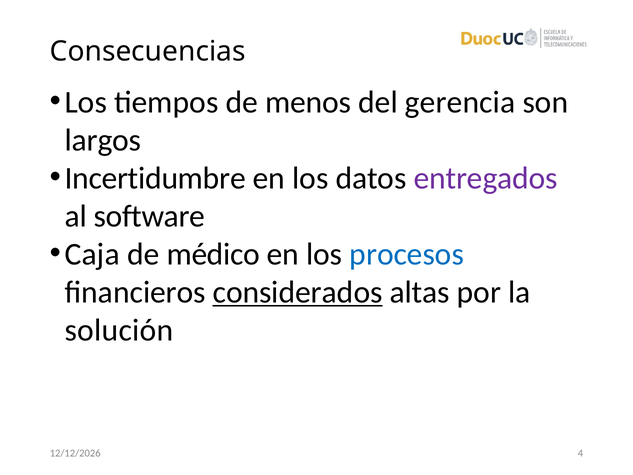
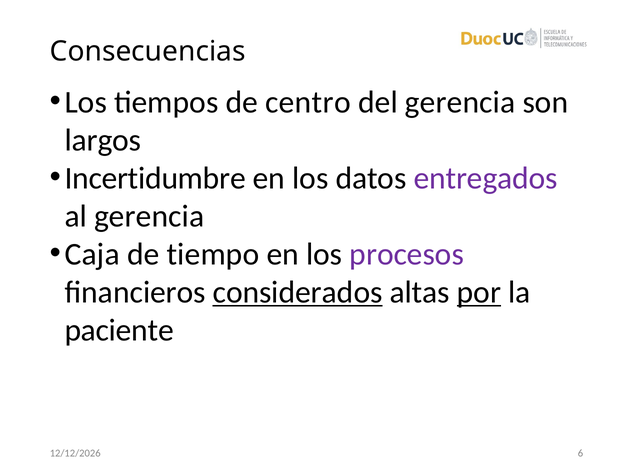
menos: menos -> centro (308, 102)
al software: software -> gerencia (149, 216)
médico: médico -> tiempo (213, 254)
procesos colour: blue -> purple (407, 254)
por underline: none -> present (479, 292)
solución: solución -> paciente (119, 330)
4: 4 -> 6 (581, 453)
